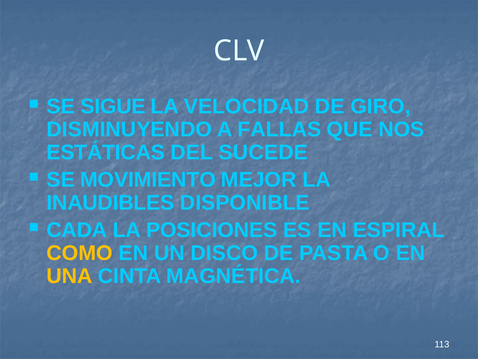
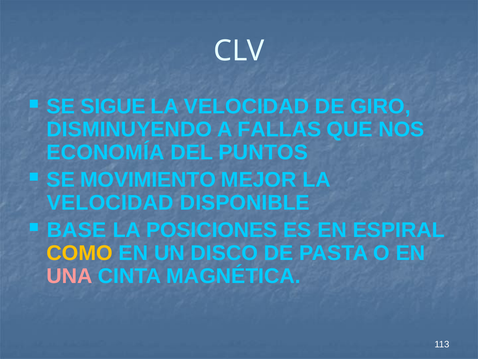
ESTÁTICAS: ESTÁTICAS -> ECONOMÍA (106, 152)
SUCEDE: SUCEDE -> PUNTOS (263, 152)
INAUDIBLES: INAUDIBLES -> VELOCIDAD (110, 202)
CADA: CADA -> BASE (77, 230)
UNA colour: yellow -> pink (70, 276)
